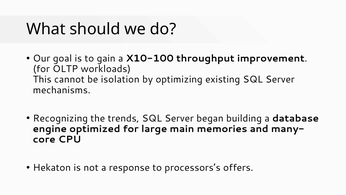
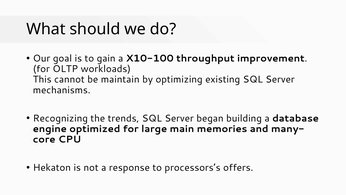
isolation: isolation -> maintain (120, 79)
